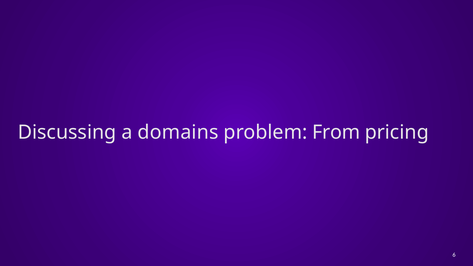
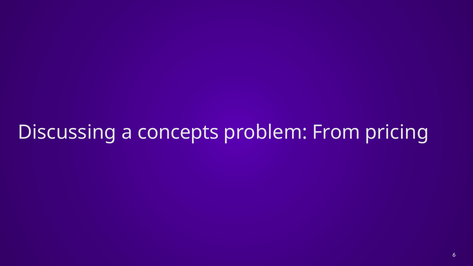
domains: domains -> concepts (178, 132)
